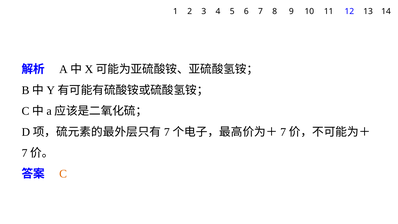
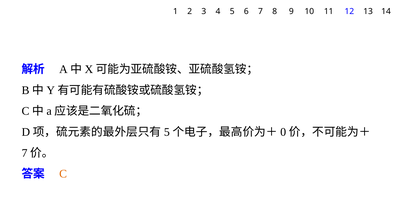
7: 7 -> 5 (167, 132)
7: 7 -> 0 (283, 132)
